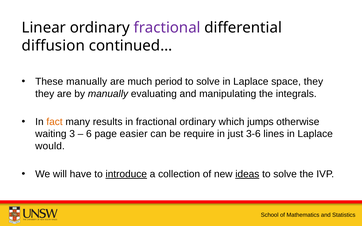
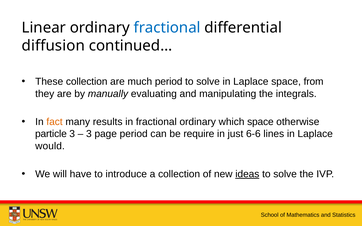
fractional colour: purple -> blue (167, 28)
These manually: manually -> collection (87, 82)
space they: they -> from (314, 82)
which jumps: jumps -> space (260, 122)
waiting: waiting -> particle (51, 134)
6: 6 -> 3 (89, 134)
page easier: easier -> period (134, 134)
3-6: 3-6 -> 6-6 (253, 134)
introduce underline: present -> none (126, 174)
